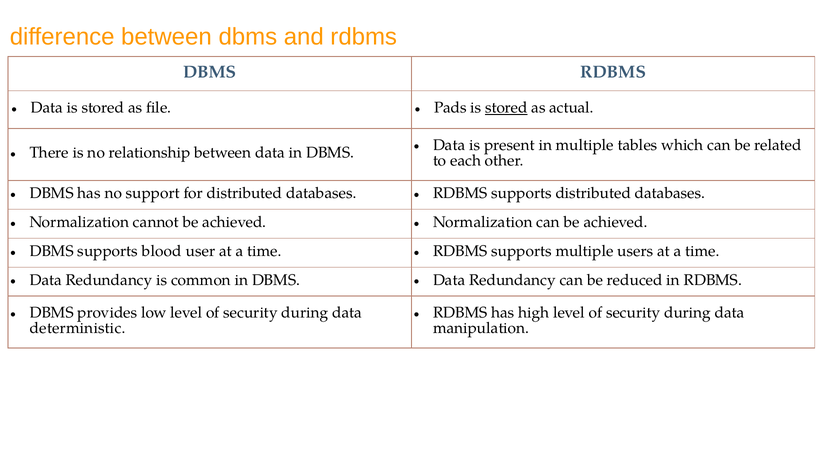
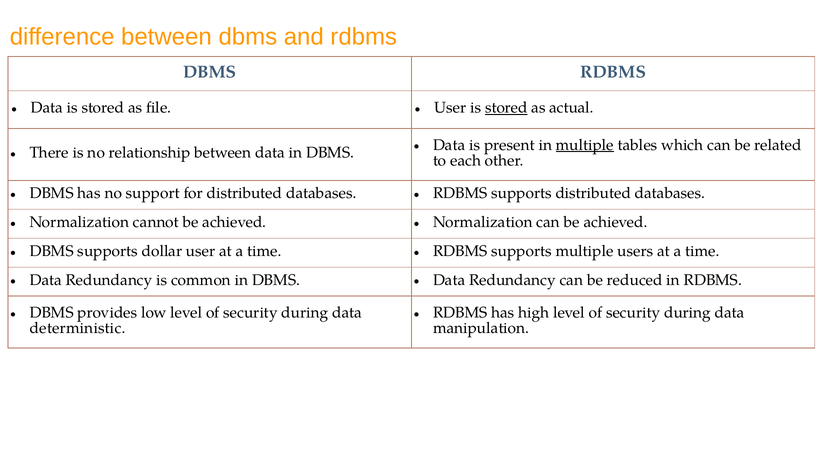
Pads: Pads -> User (450, 108)
multiple underline: none -> present (585, 145)
blood: blood -> dollar (162, 251)
